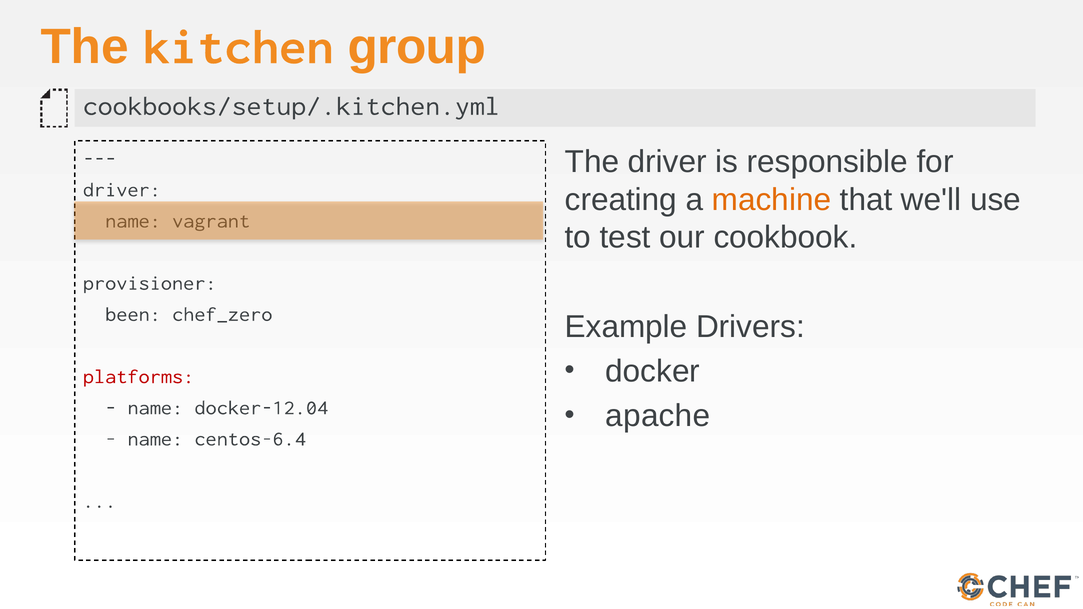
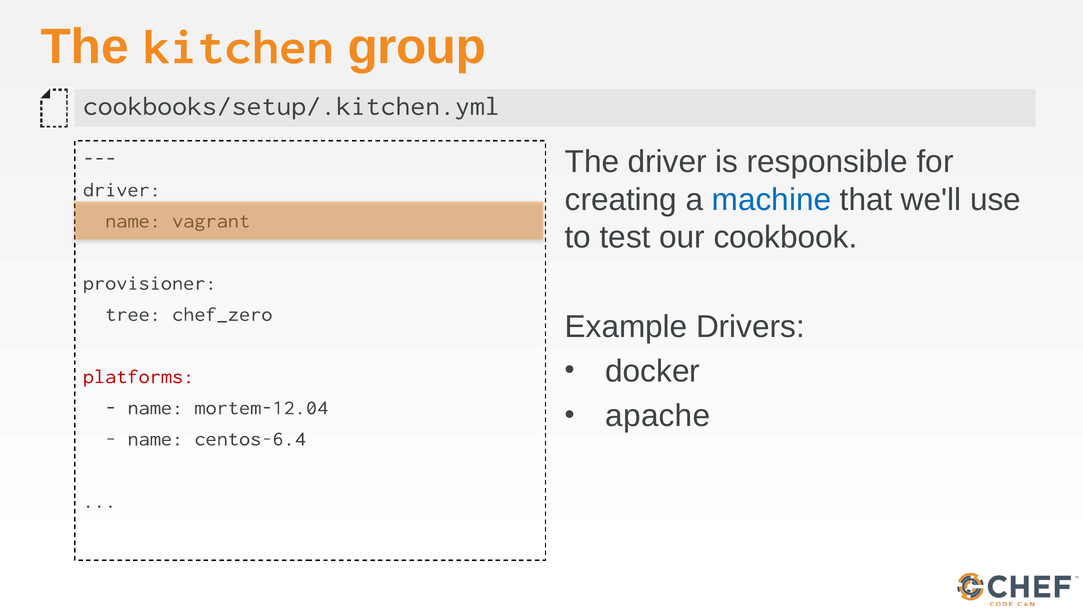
machine colour: orange -> blue (771, 200)
been: been -> tree (133, 314)
docker-12.04: docker-12.04 -> mortem-12.04 (261, 408)
